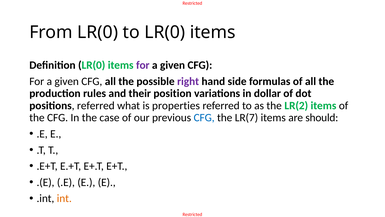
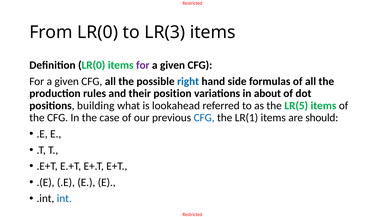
to LR(0: LR(0 -> LR(3 (165, 32)
right colour: purple -> blue (188, 81)
dollar: dollar -> about (267, 93)
positions referred: referred -> building (96, 105)
properties: properties -> lookahead (176, 105)
LR(2: LR(2 -> LR(5 (296, 105)
LR(7: LR(7 -> LR(1 (246, 118)
int colour: orange -> blue (64, 198)
